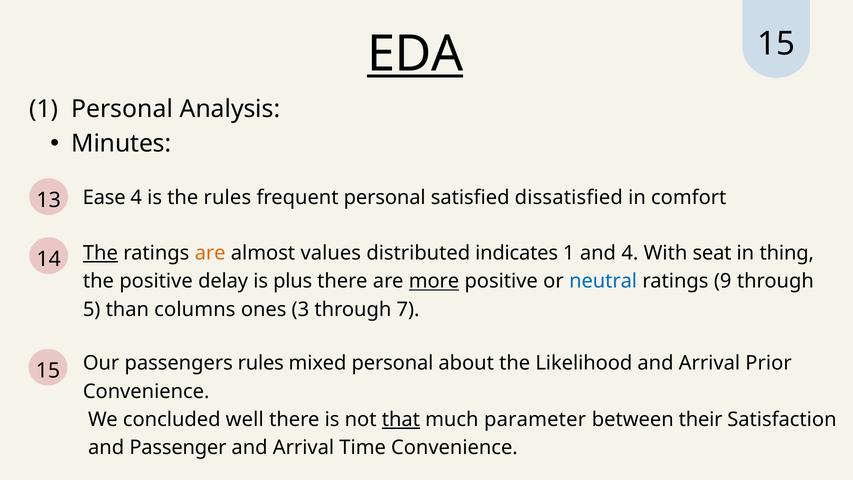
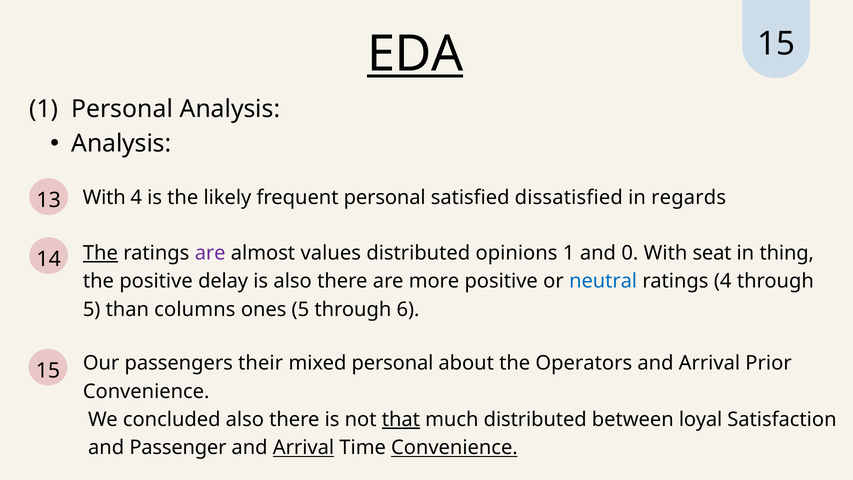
Minutes: Minutes -> Analysis (121, 144)
13 Ease: Ease -> With (104, 198)
the rules: rules -> likely (227, 198)
comfort: comfort -> regards (689, 198)
are colour: orange -> purple (210, 253)
indicates: indicates -> opinions (517, 253)
and 4: 4 -> 0 (630, 253)
is plus: plus -> also (293, 281)
more underline: present -> none (434, 281)
ratings 9: 9 -> 4 (723, 281)
ones 3: 3 -> 5 (300, 309)
7: 7 -> 6 (408, 309)
passengers rules: rules -> their (261, 363)
Likelihood: Likelihood -> Operators (584, 363)
concluded well: well -> also (245, 419)
much parameter: parameter -> distributed (535, 419)
their: their -> loyal (701, 419)
Arrival underline: none -> present (303, 448)
Convenience underline: none -> present (454, 448)
